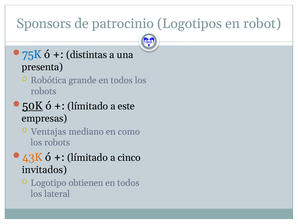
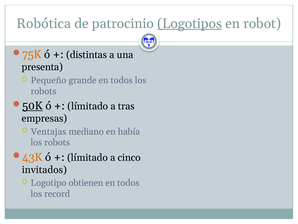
Sponsors: Sponsors -> Robótica (44, 23)
Logotipos underline: none -> present (190, 23)
75K colour: blue -> orange (32, 54)
Robótica: Robótica -> Pequeño (48, 80)
este: este -> tras (126, 106)
como: como -> había (129, 131)
lateral: lateral -> record (57, 193)
